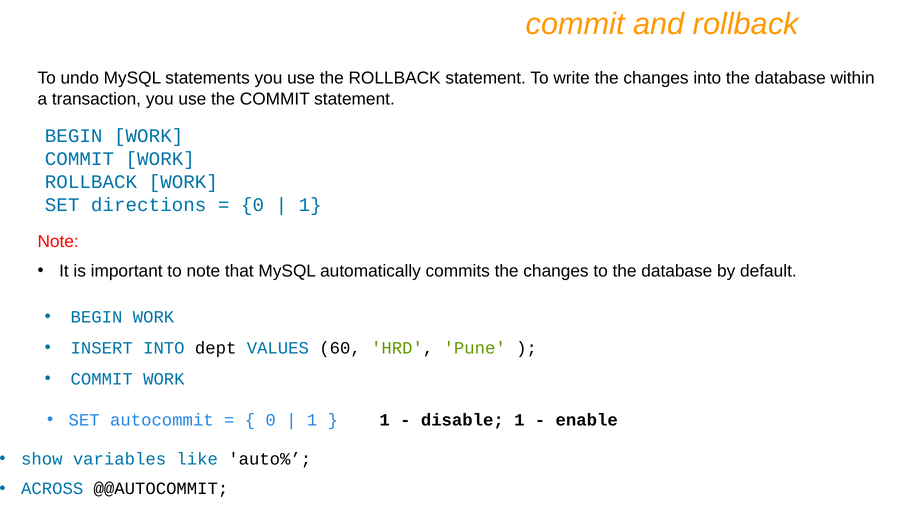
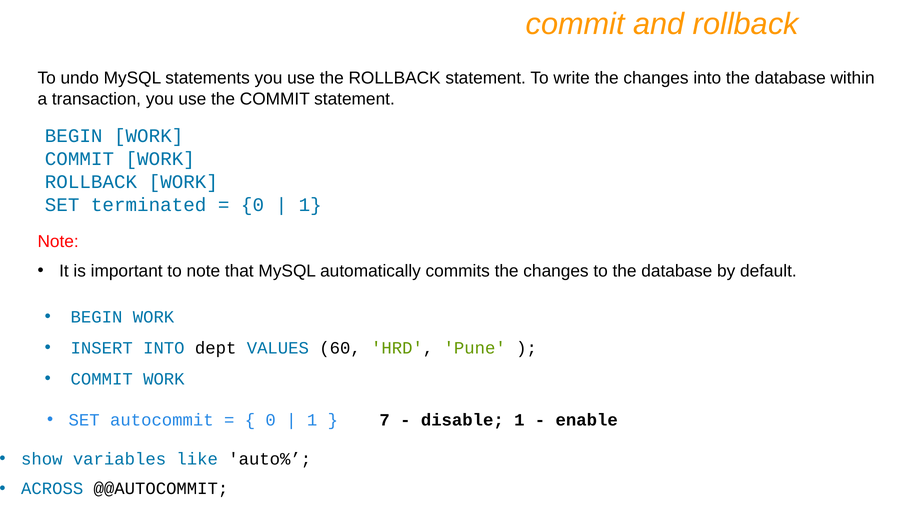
directions: directions -> terminated (149, 205)
1: 1 -> 7 (385, 420)
